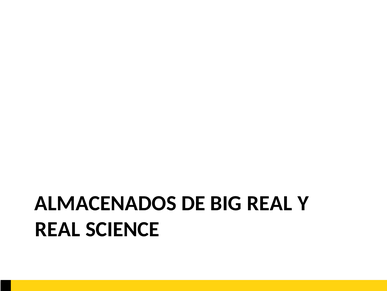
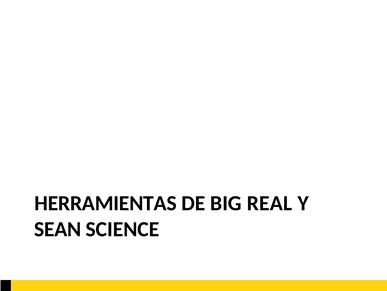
ALMACENADOS: ALMACENADOS -> HERRAMIENTAS (106, 203)
REAL: REAL -> SEAN (58, 229)
